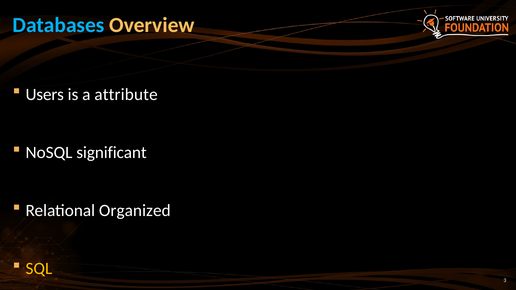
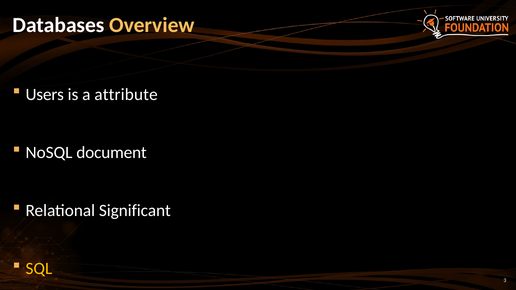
Databases colour: light blue -> white (58, 25)
significant: significant -> document (112, 153)
Organized: Organized -> Significant (135, 211)
